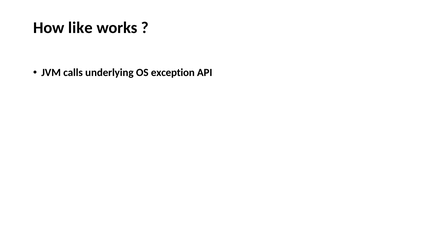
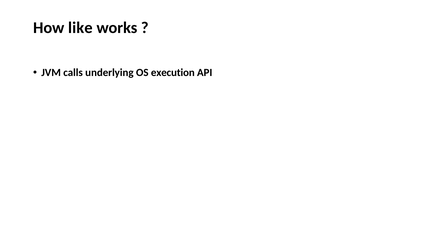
exception: exception -> execution (173, 73)
